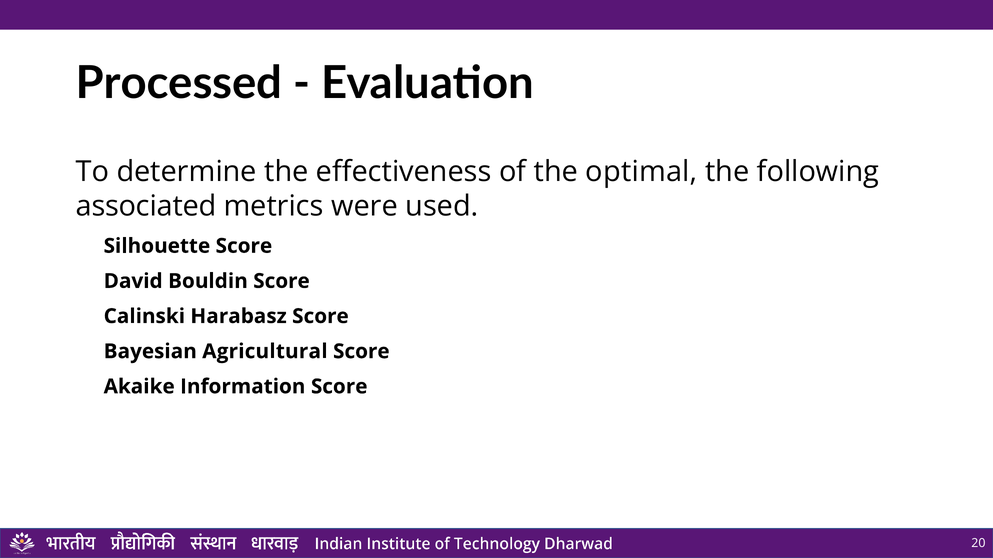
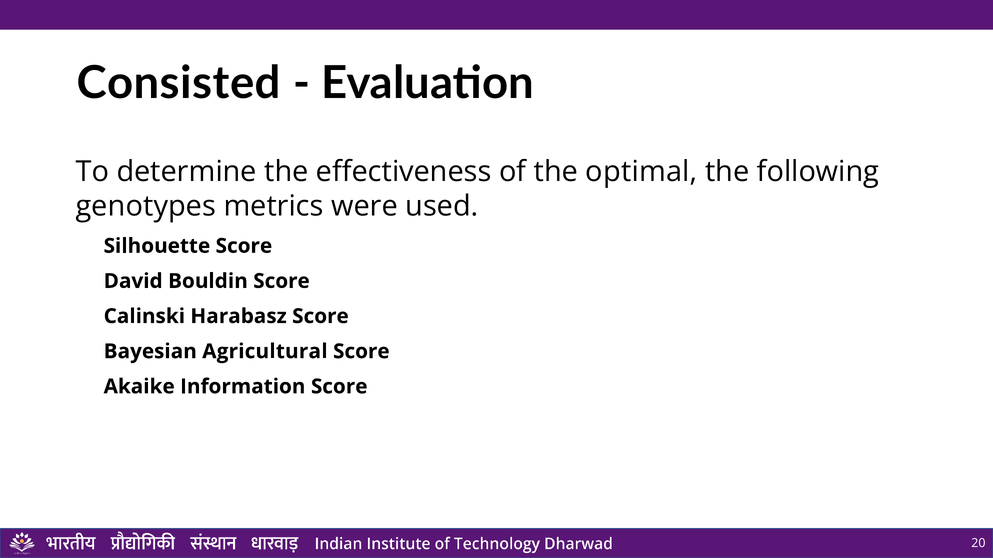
Processed: Processed -> Consisted (179, 83)
associated: associated -> genotypes (146, 207)
